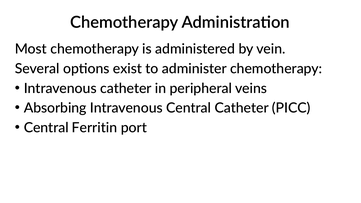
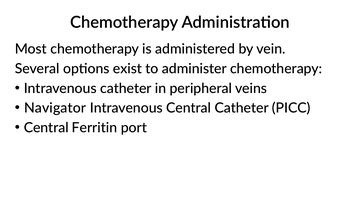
Absorbing: Absorbing -> Navigator (55, 108)
